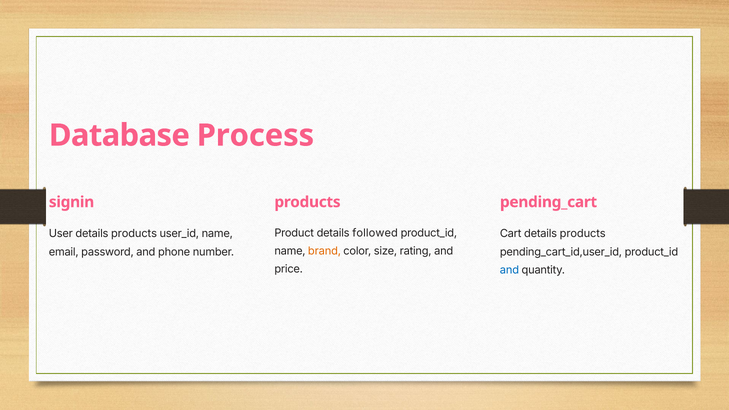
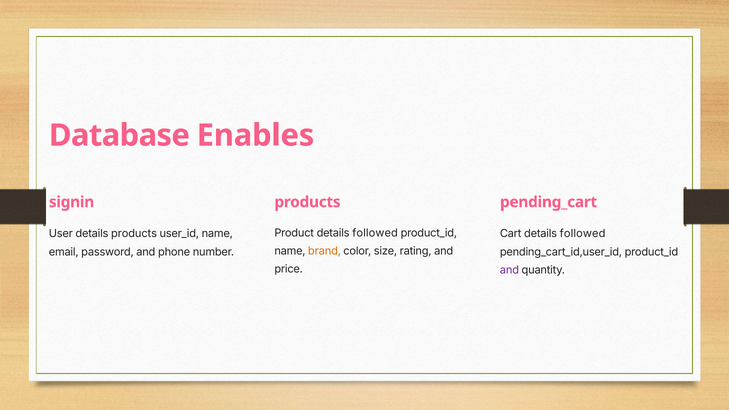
Process: Process -> Enables (255, 135)
Cart details products: products -> followed (583, 234)
and colour: blue -> purple (509, 270)
